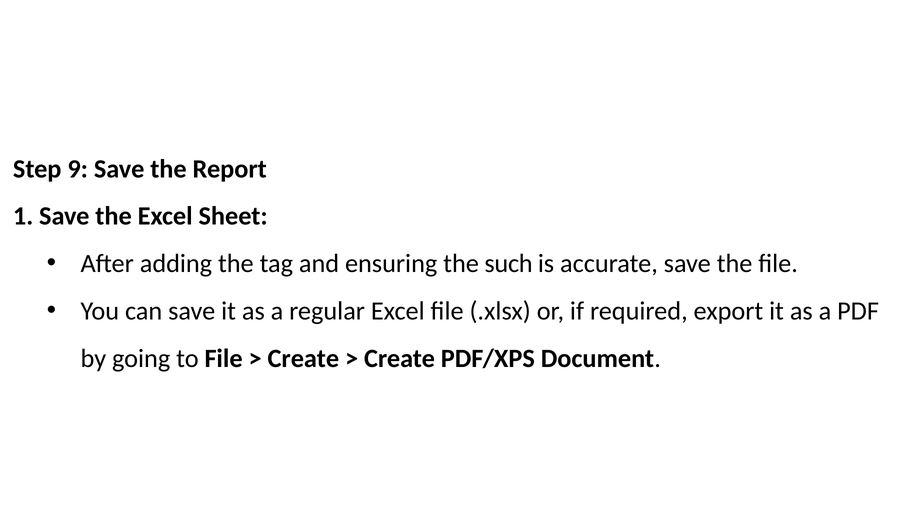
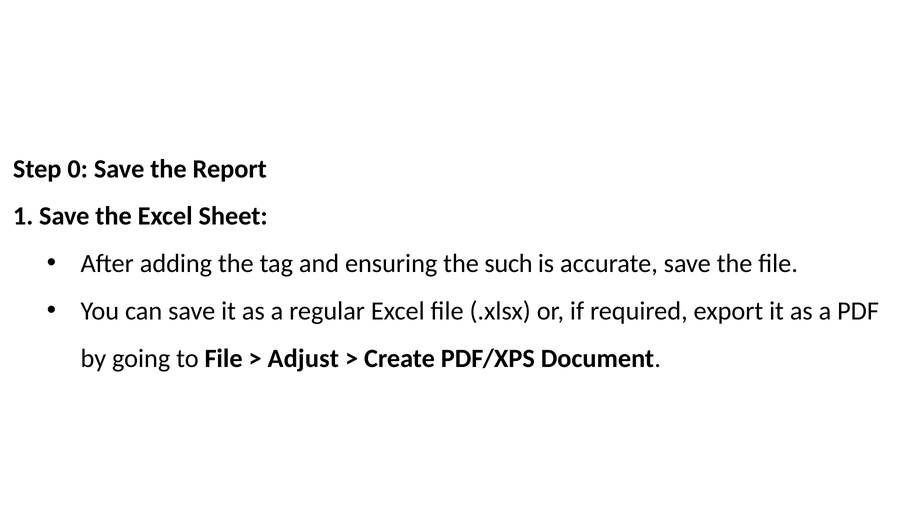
9: 9 -> 0 (78, 169)
Create: Create -> Adjust (303, 358)
